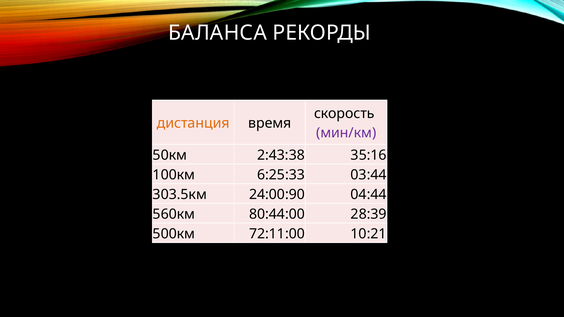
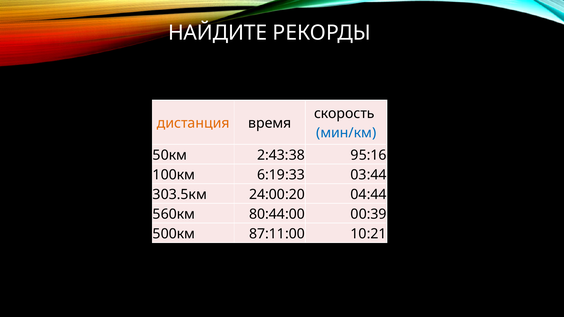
БАЛАНСА: БАЛАНСА -> НАЙДИТЕ (218, 33)
мин/км colour: purple -> blue (346, 133)
35:16: 35:16 -> 95:16 (369, 155)
6:25:33: 6:25:33 -> 6:19:33 (281, 175)
24:00:90: 24:00:90 -> 24:00:20 (277, 195)
28:39: 28:39 -> 00:39 (369, 214)
72:11:00: 72:11:00 -> 87:11:00 (277, 234)
